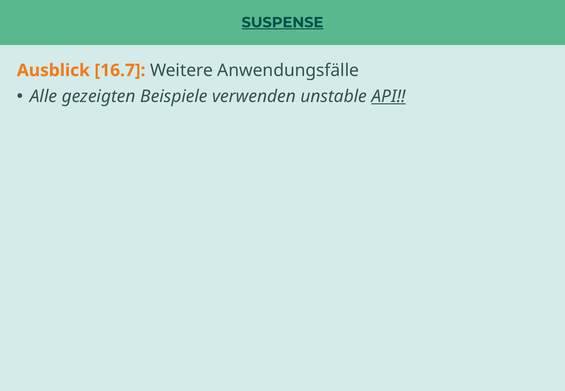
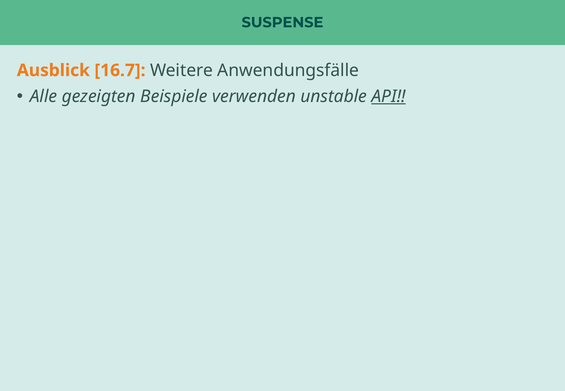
SUSPENSE underline: present -> none (282, 22)
